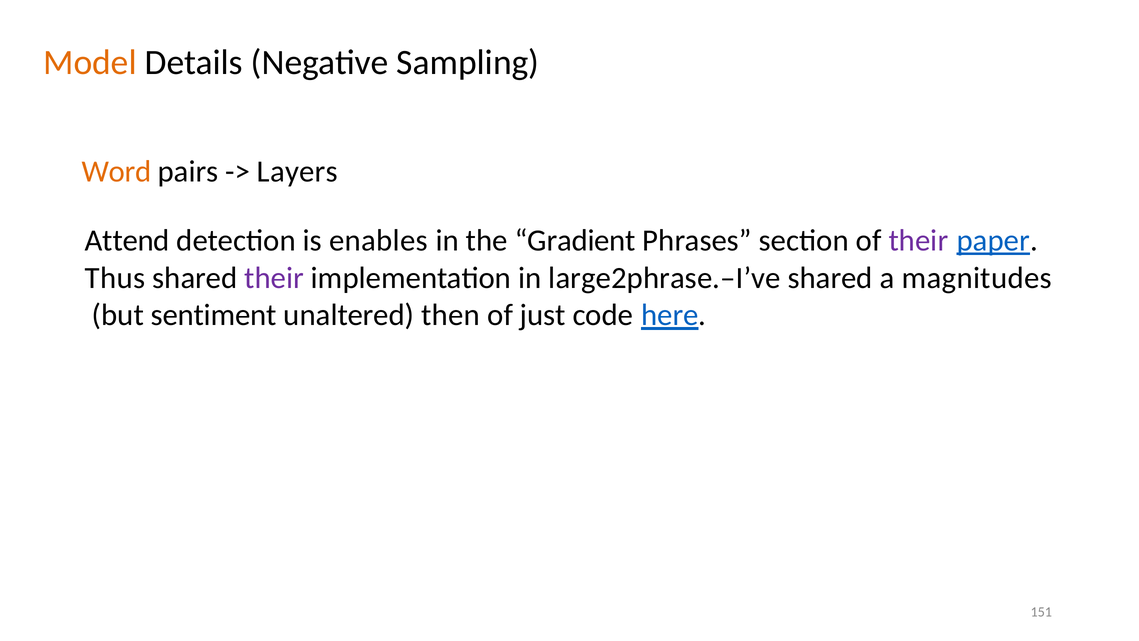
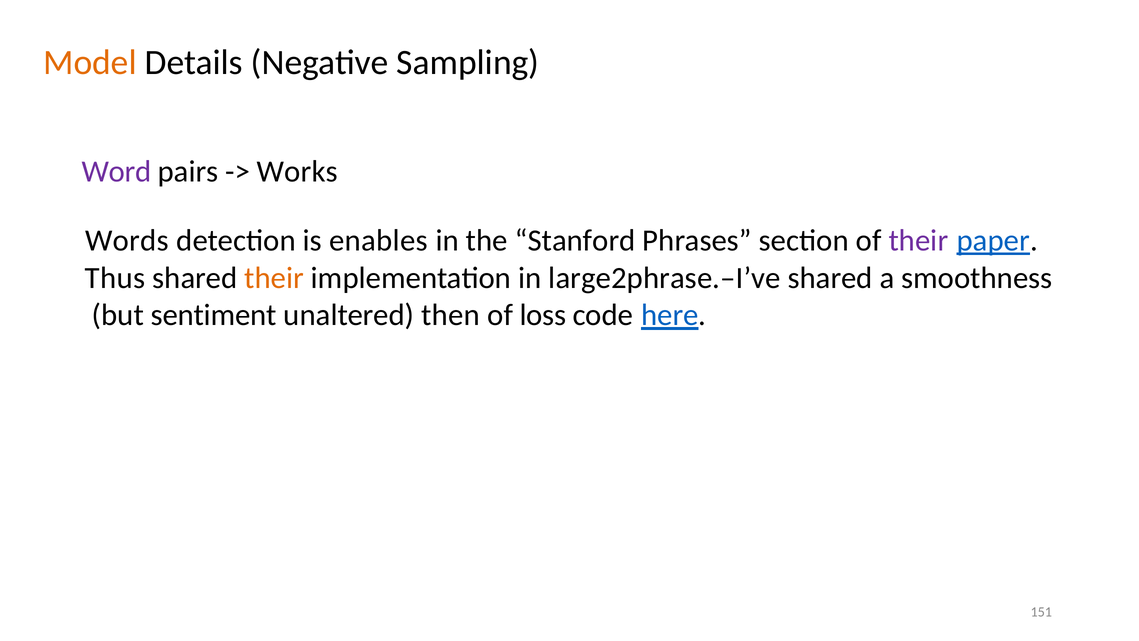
Word colour: orange -> purple (116, 171)
Layers: Layers -> Works (297, 171)
Attend: Attend -> Words (127, 240)
Gradient: Gradient -> Stanford (575, 240)
their colour: purple -> orange (274, 278)
magnitudes: magnitudes -> smoothness (977, 278)
just: just -> loss (543, 315)
